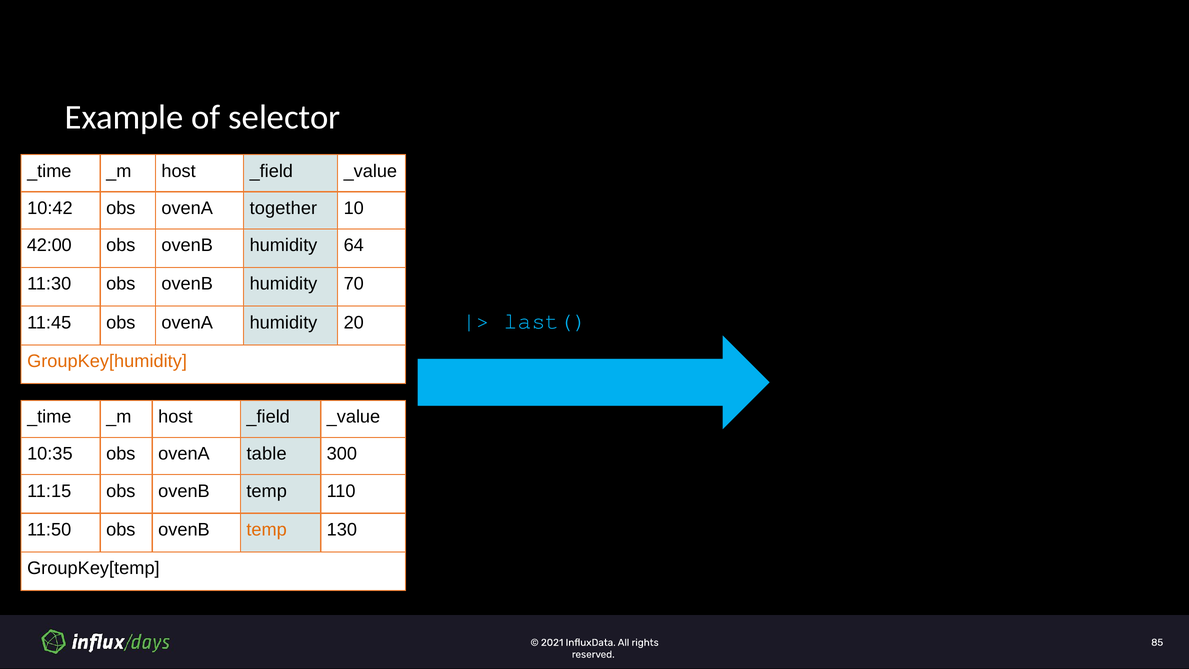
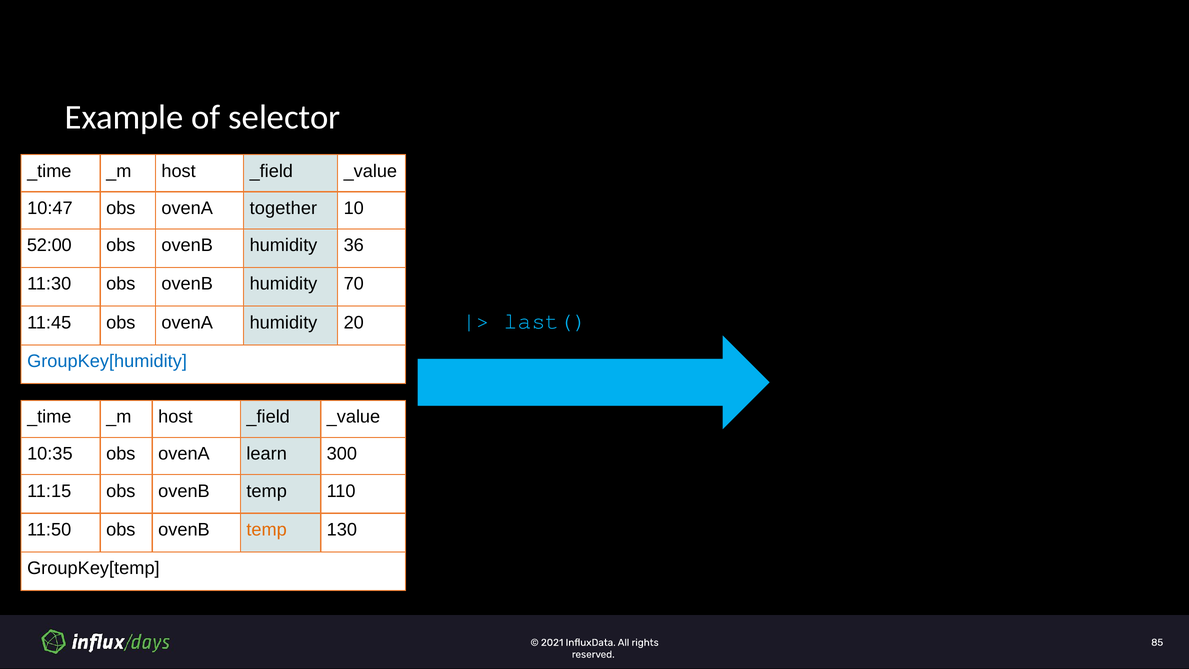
10:42: 10:42 -> 10:47 (50, 208)
42:00: 42:00 -> 52:00 (49, 245)
64: 64 -> 36 (354, 245)
GroupKey[humidity colour: orange -> blue (107, 361)
table: table -> learn (267, 454)
